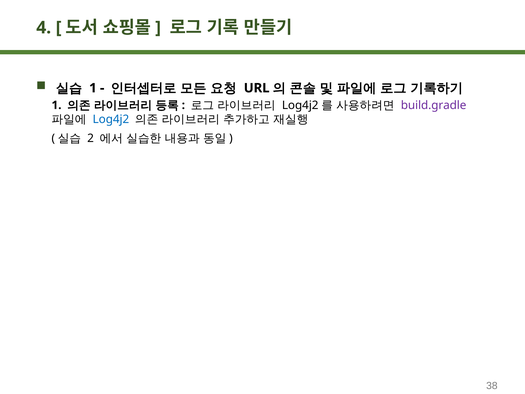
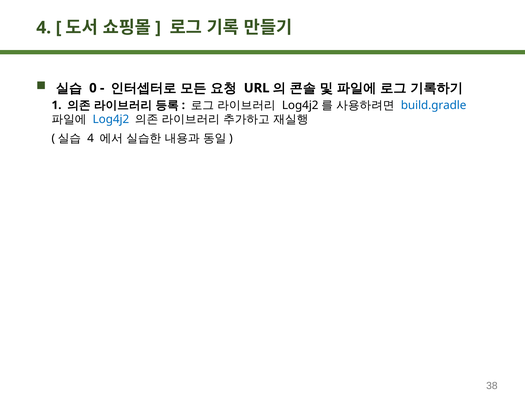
1: 1 -> 0 (93, 88)
build.gradle colour: purple -> blue (434, 105)
2: 2 -> 4 (91, 138)
